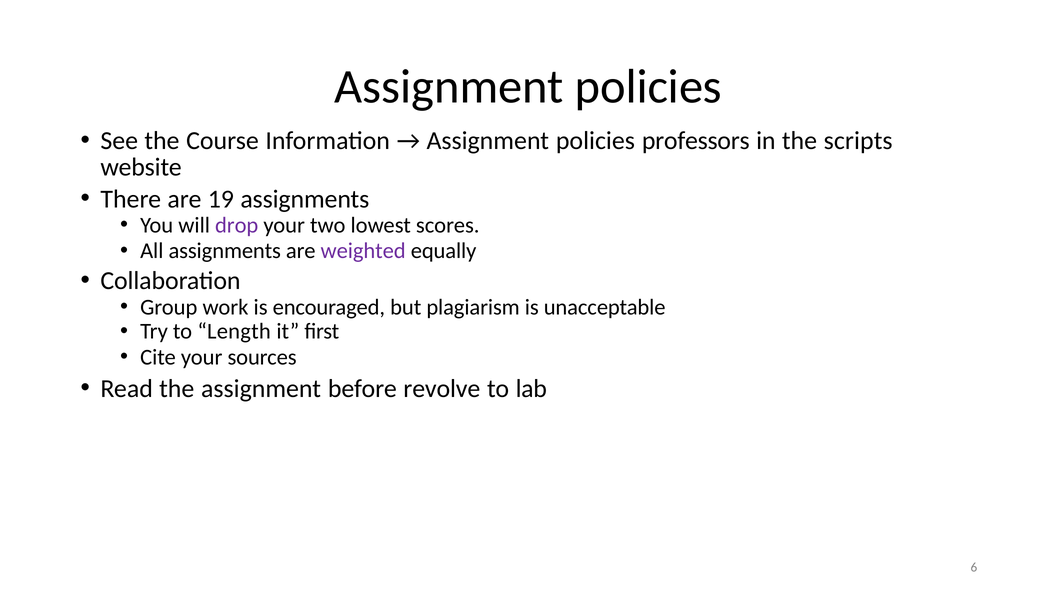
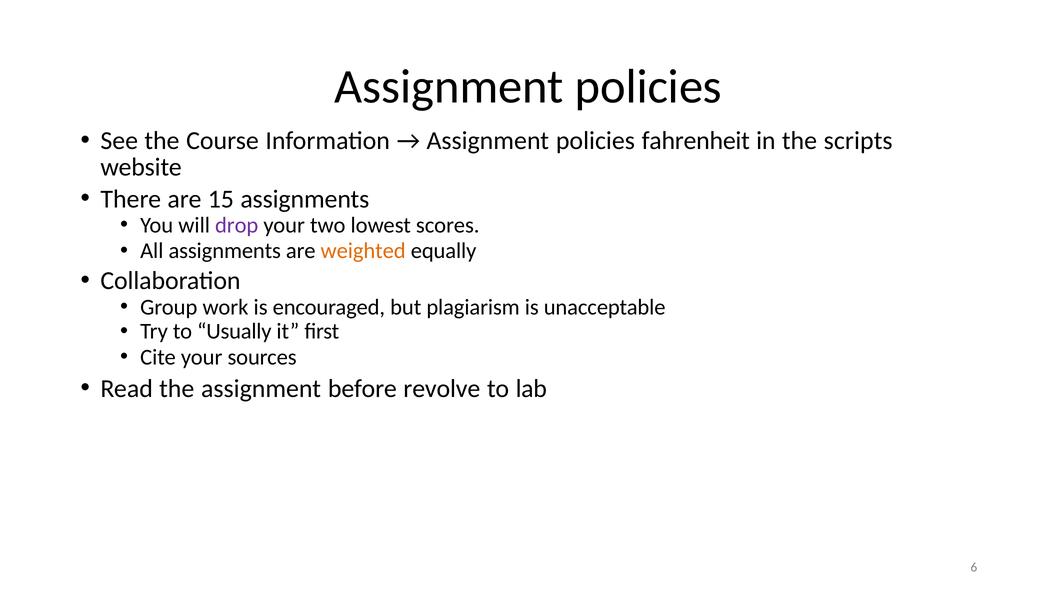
professors: professors -> fahrenheit (696, 141)
19: 19 -> 15 (221, 199)
weighted colour: purple -> orange (363, 251)
Length: Length -> Usually (234, 332)
